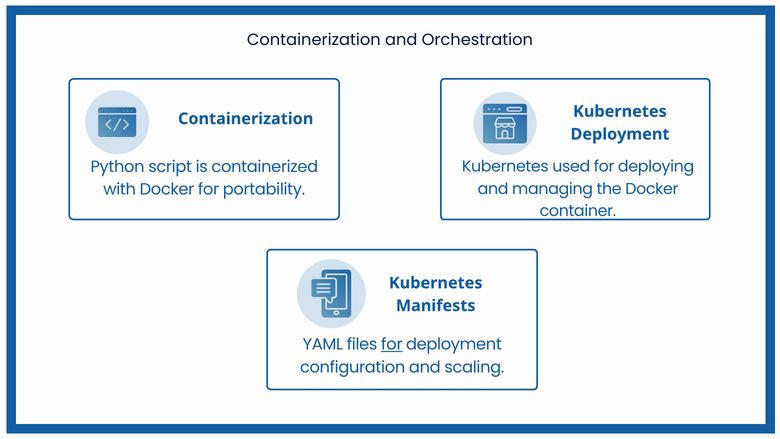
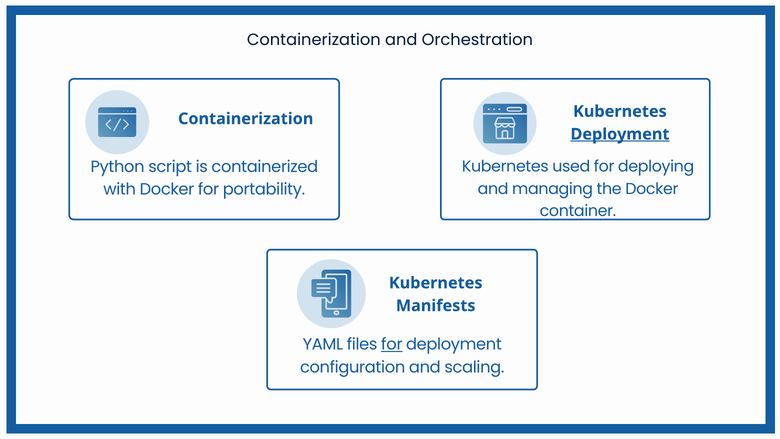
Deployment underline: none -> present (620, 134)
